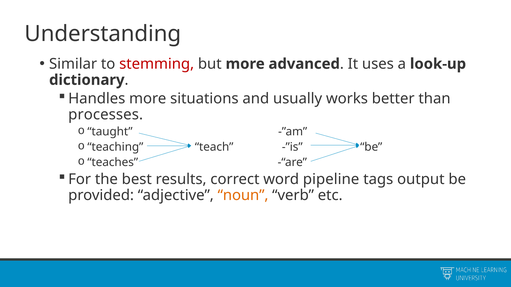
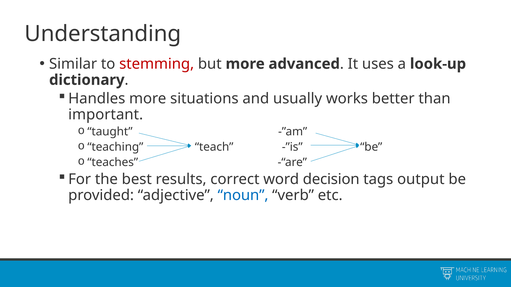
processes: processes -> important (106, 115)
pipeline: pipeline -> decision (331, 180)
noun colour: orange -> blue (243, 196)
